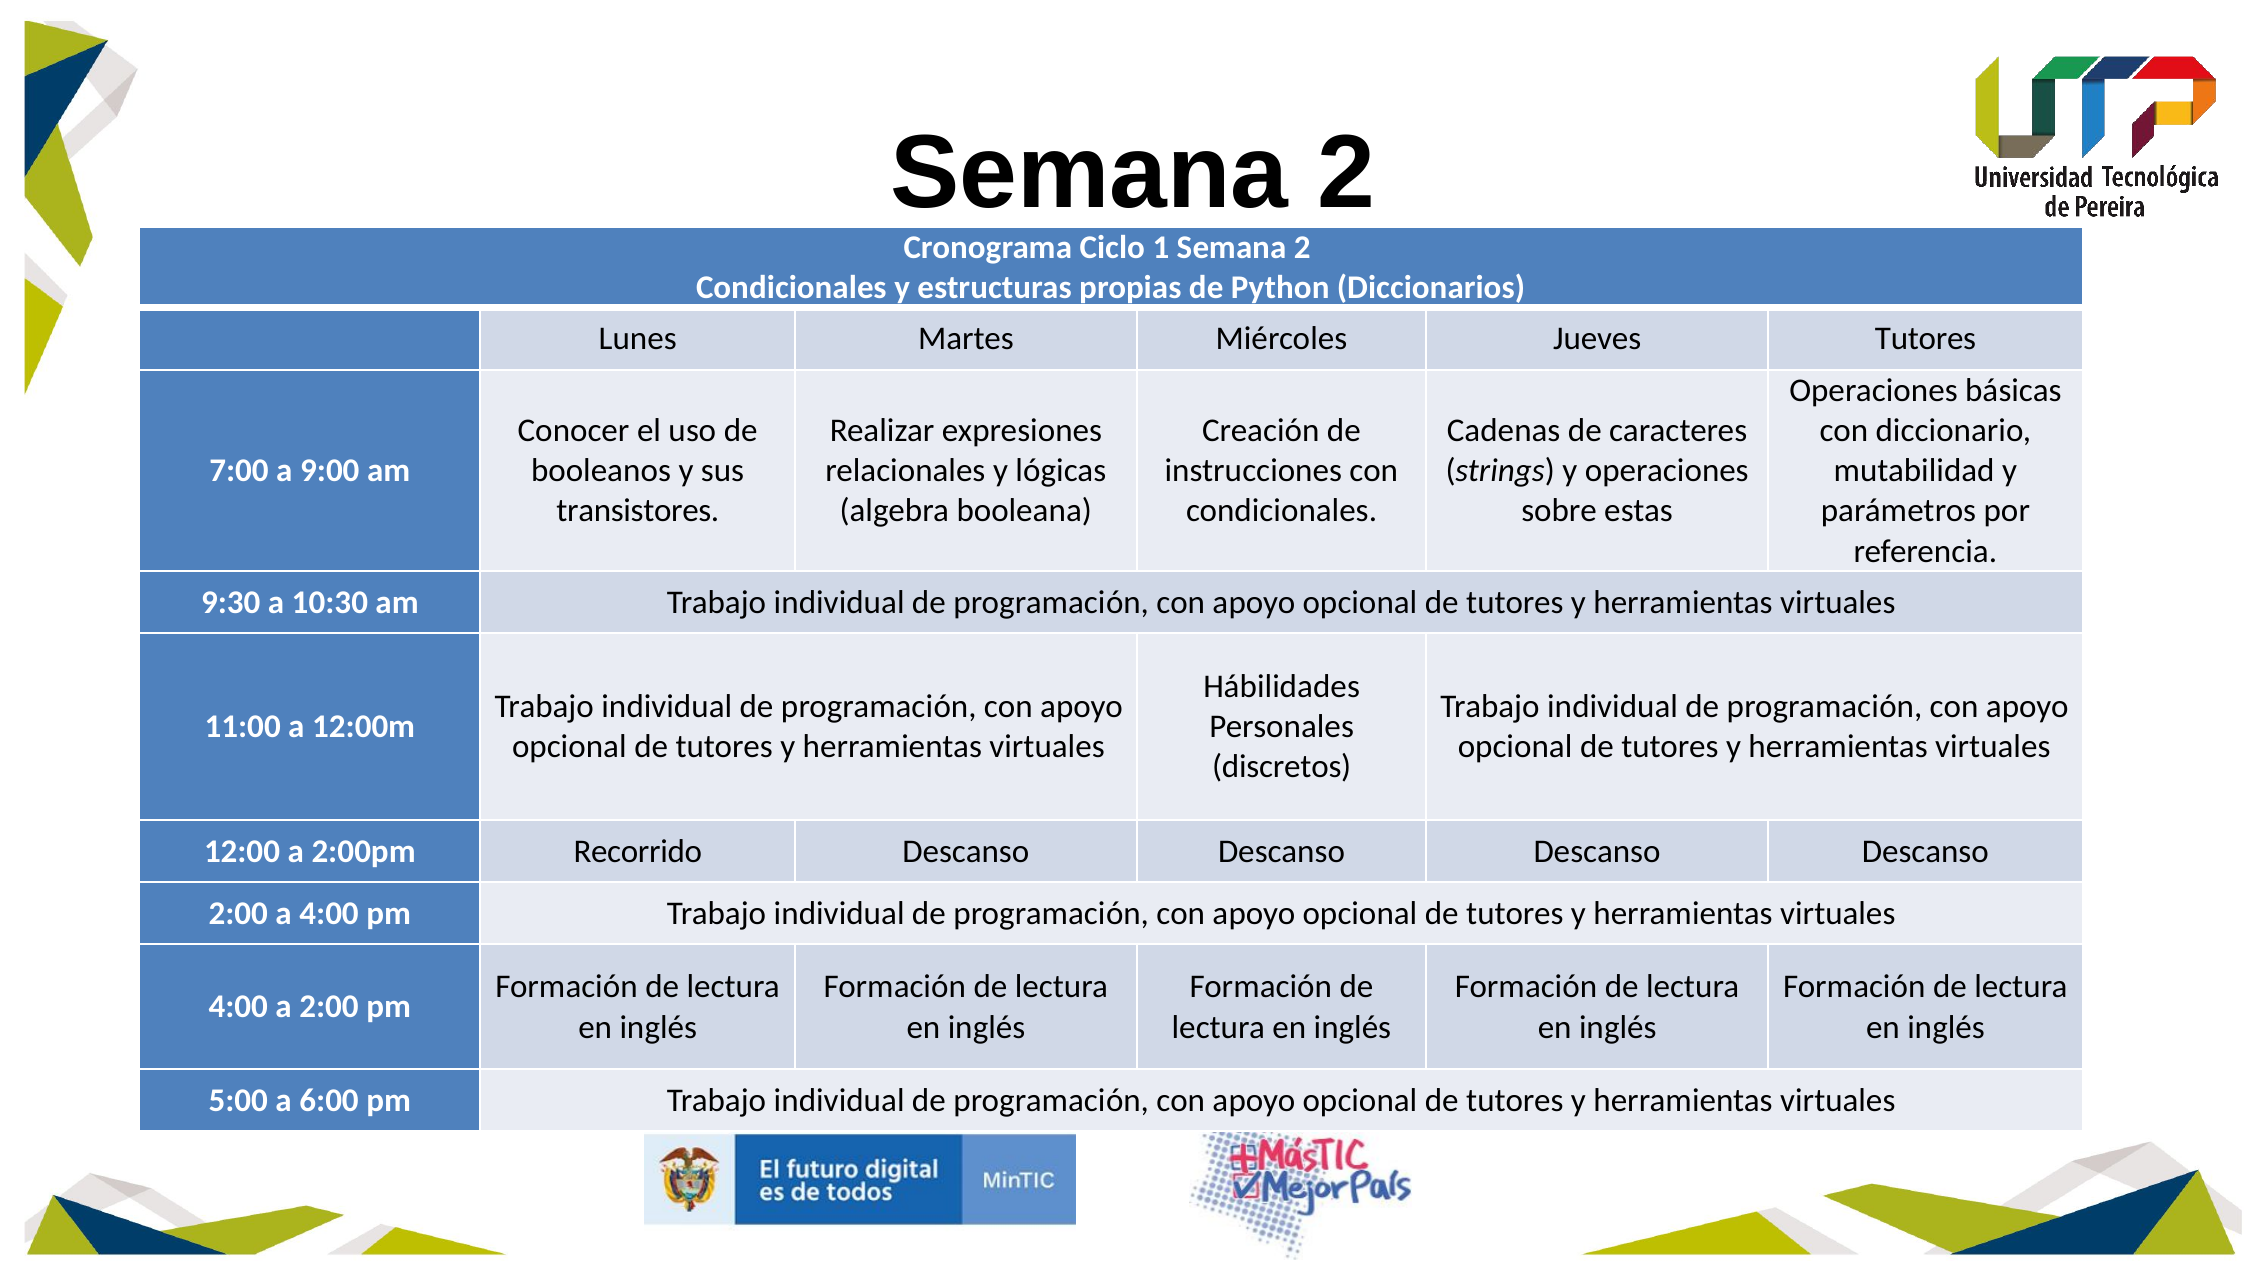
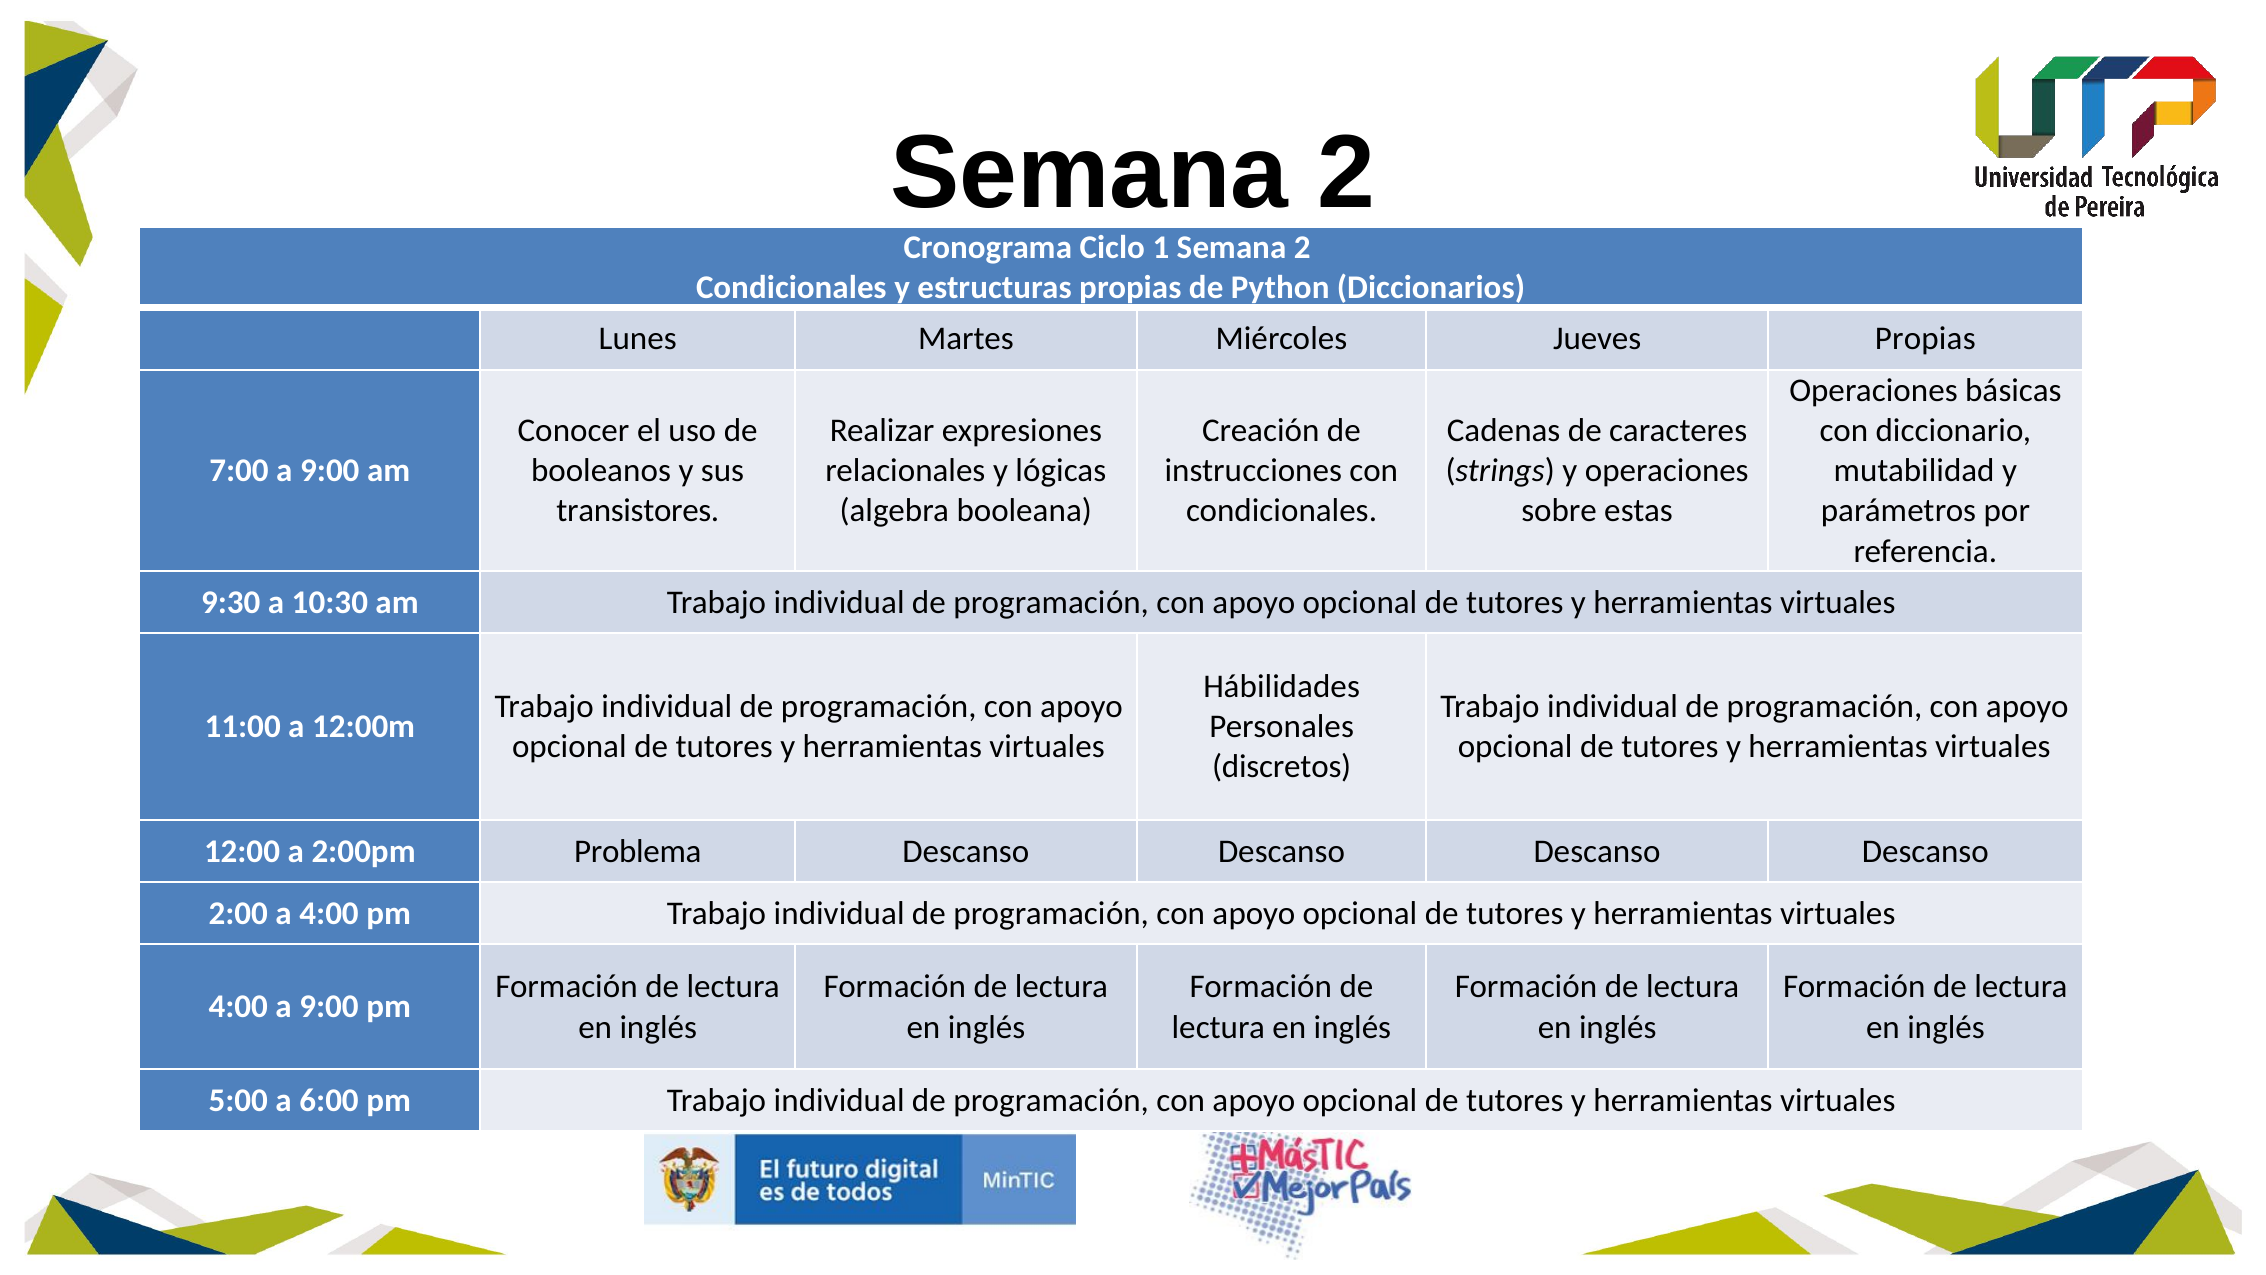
Jueves Tutores: Tutores -> Propias (1925, 339)
Recorrido: Recorrido -> Problema (638, 851)
4:00 a 2:00: 2:00 -> 9:00 (329, 1007)
